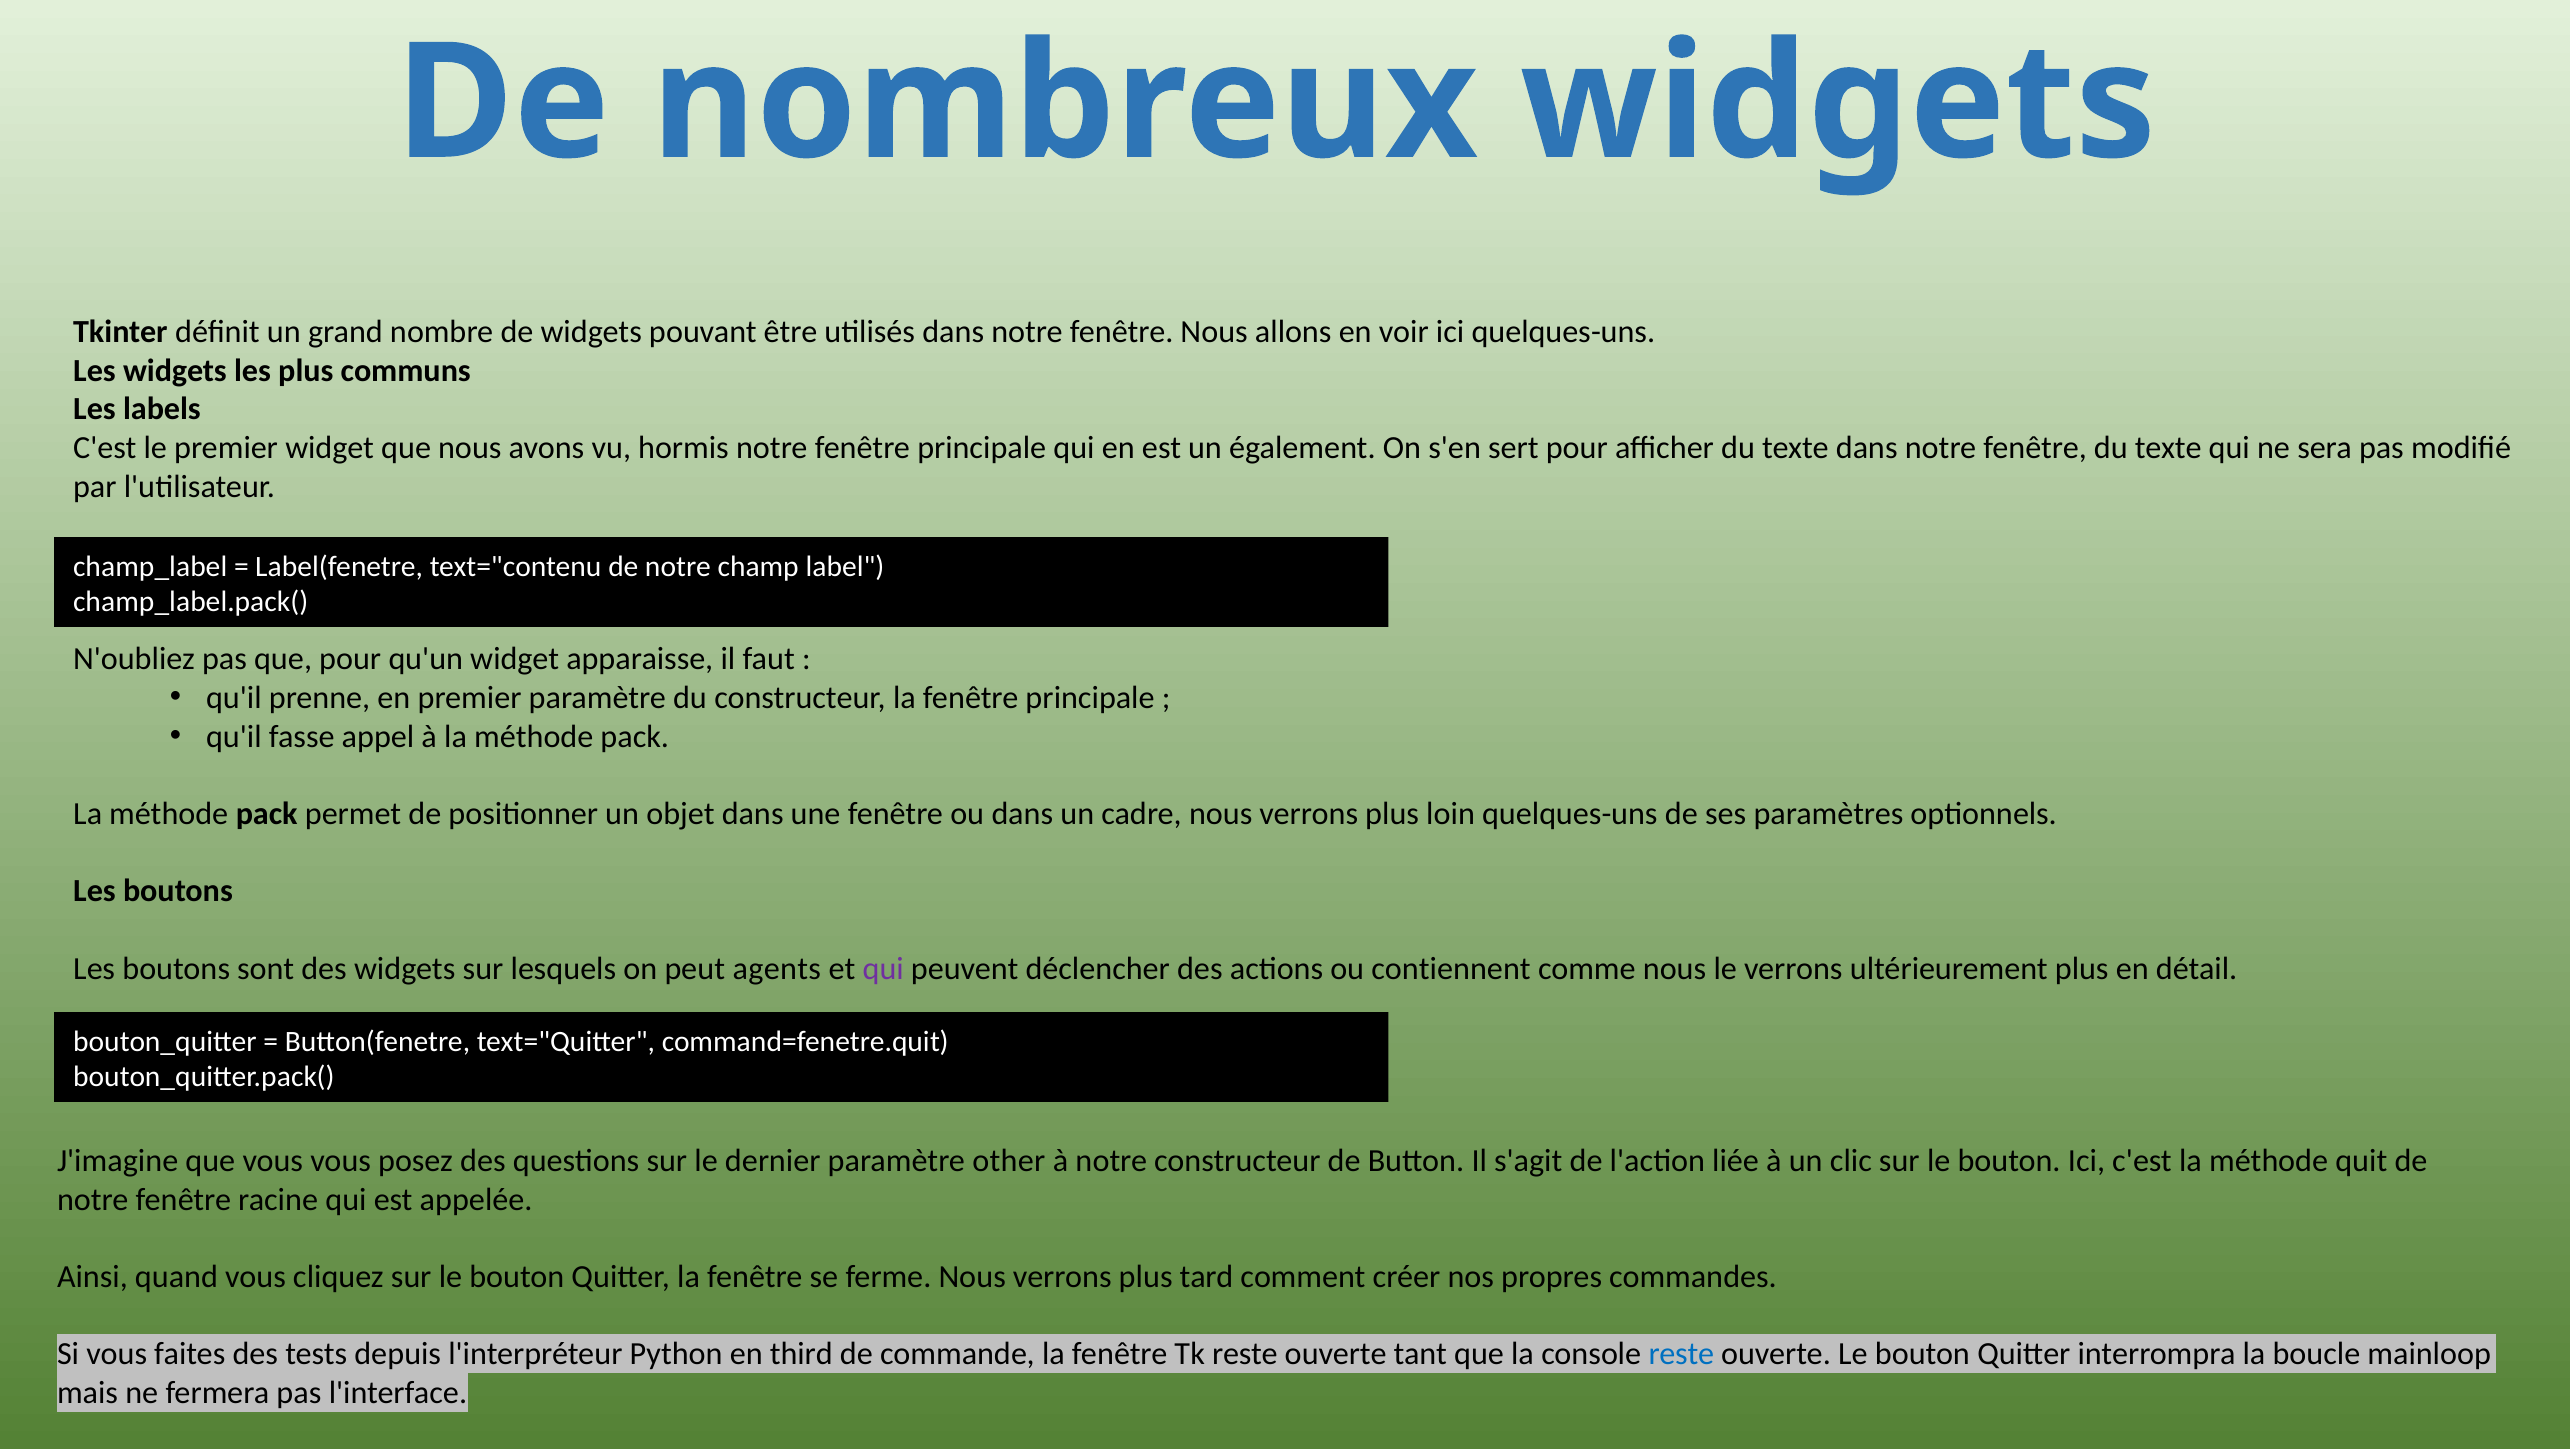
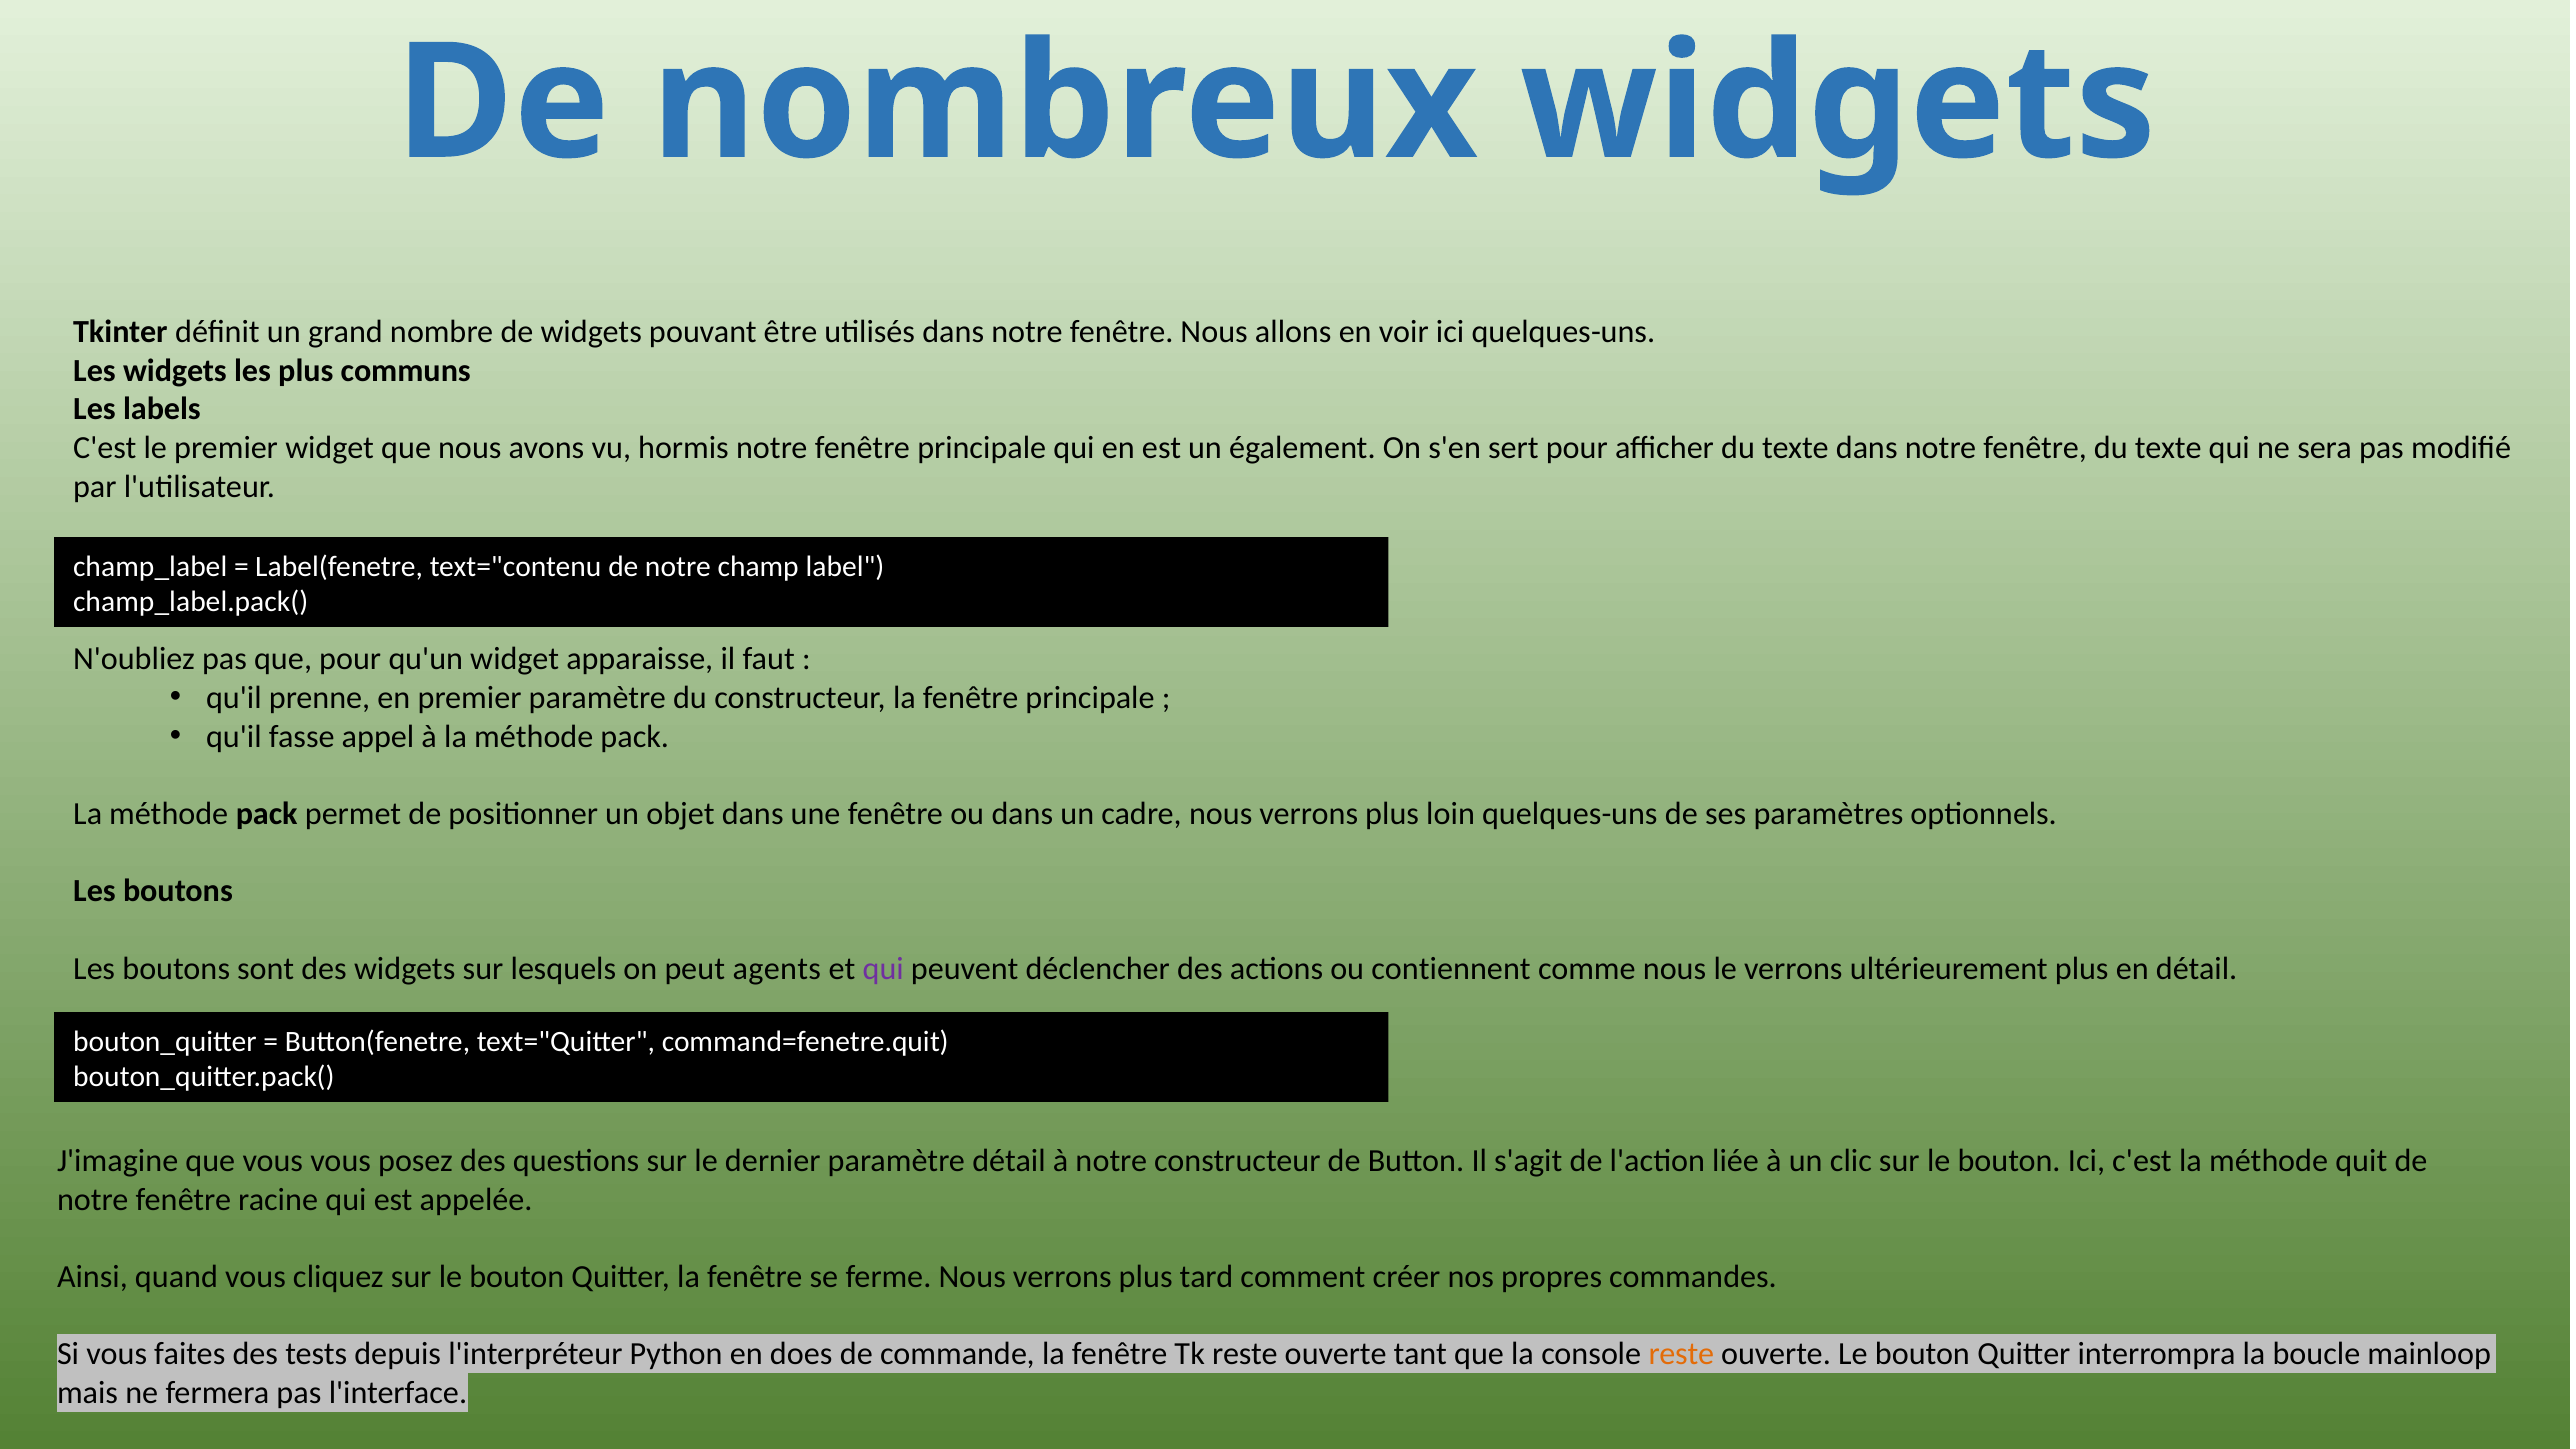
paramètre other: other -> détail (1009, 1161)
third: third -> does (801, 1354)
reste colour: blue -> orange (1681, 1354)
